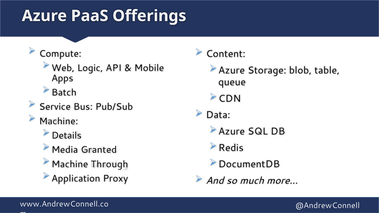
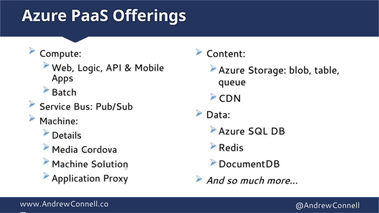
Granted: Granted -> Cordova (99, 150)
Through: Through -> Solution (109, 164)
